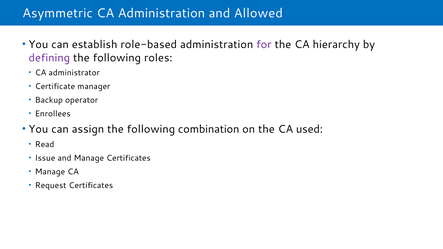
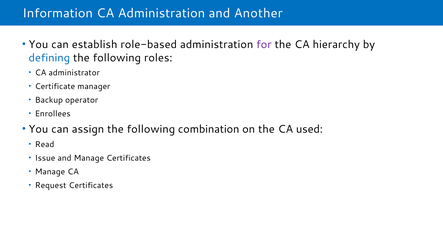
Asymmetric: Asymmetric -> Information (58, 13)
Allowed: Allowed -> Another (258, 13)
defining colour: purple -> blue (49, 58)
